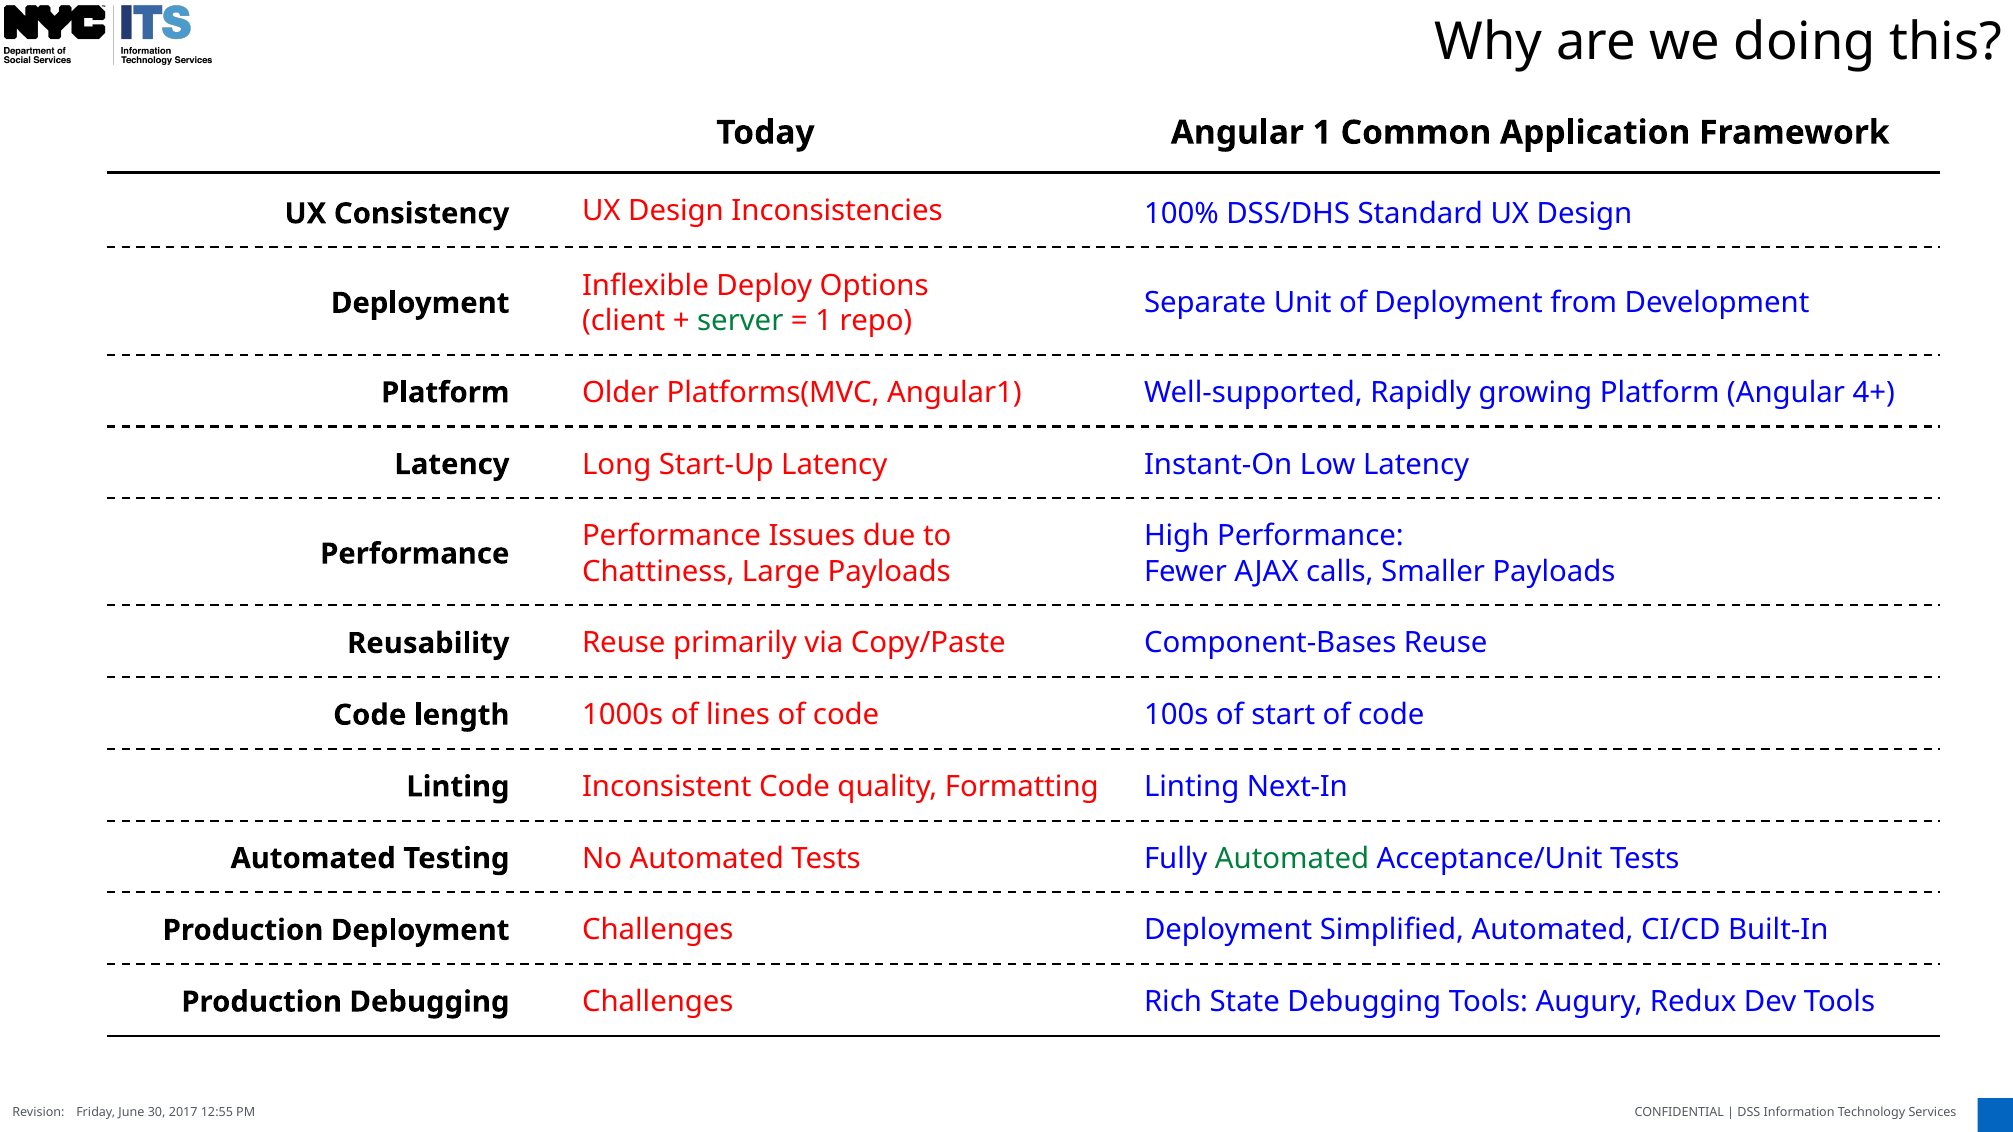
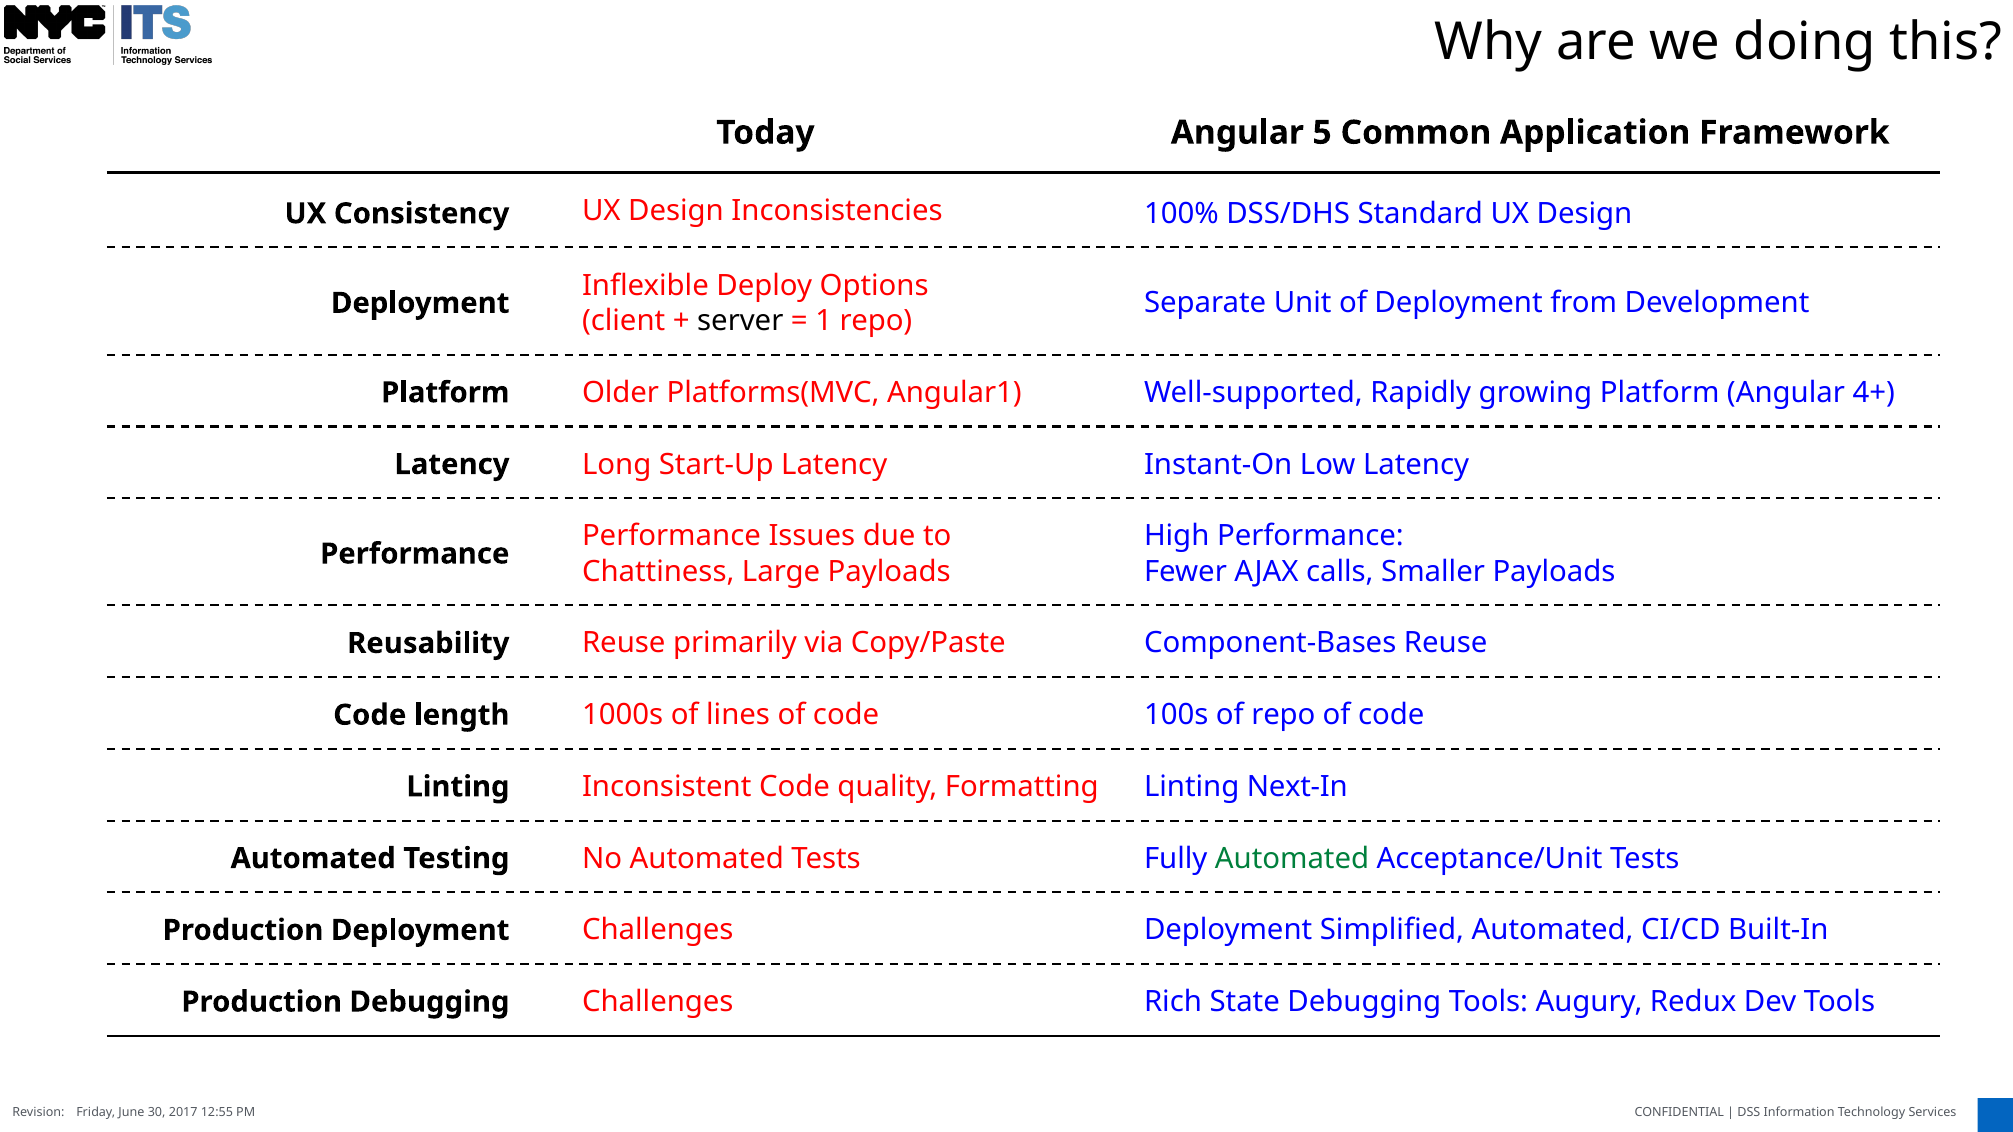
Angular 1: 1 -> 5 (1322, 133)
server colour: green -> black (740, 321)
of start: start -> repo (1283, 715)
